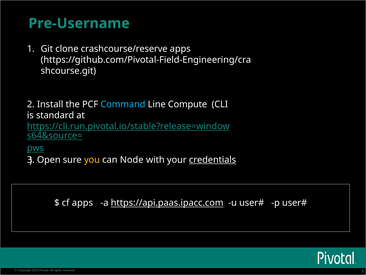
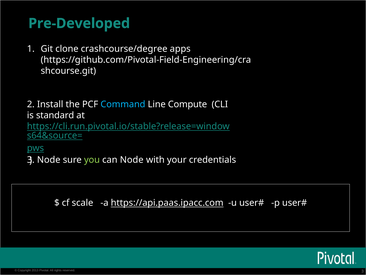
Pre-Username: Pre-Username -> Pre-Developed (79, 23)
crashcourse/reserve: crashcourse/reserve -> crashcourse/degree (124, 49)
Open: Open -> Node (49, 160)
you colour: yellow -> light green (92, 160)
credentials underline: present -> none (213, 160)
cf apps: apps -> scale (82, 203)
